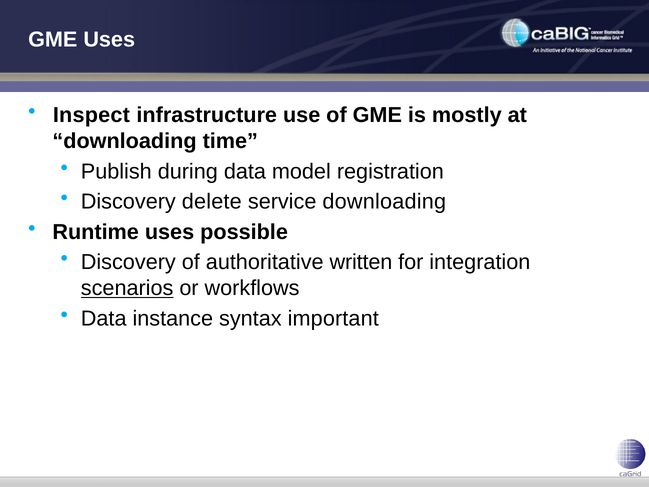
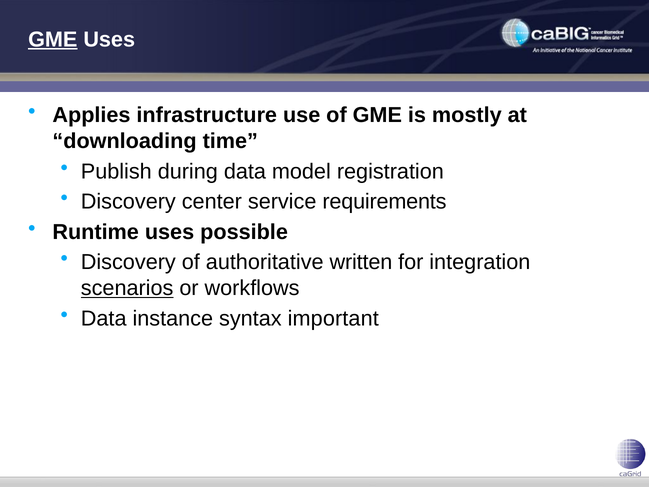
GME underline: none -> present (53, 39)
Inspect: Inspect -> Applies (91, 115)
delete: delete -> center (212, 202)
service downloading: downloading -> requirements (384, 202)
